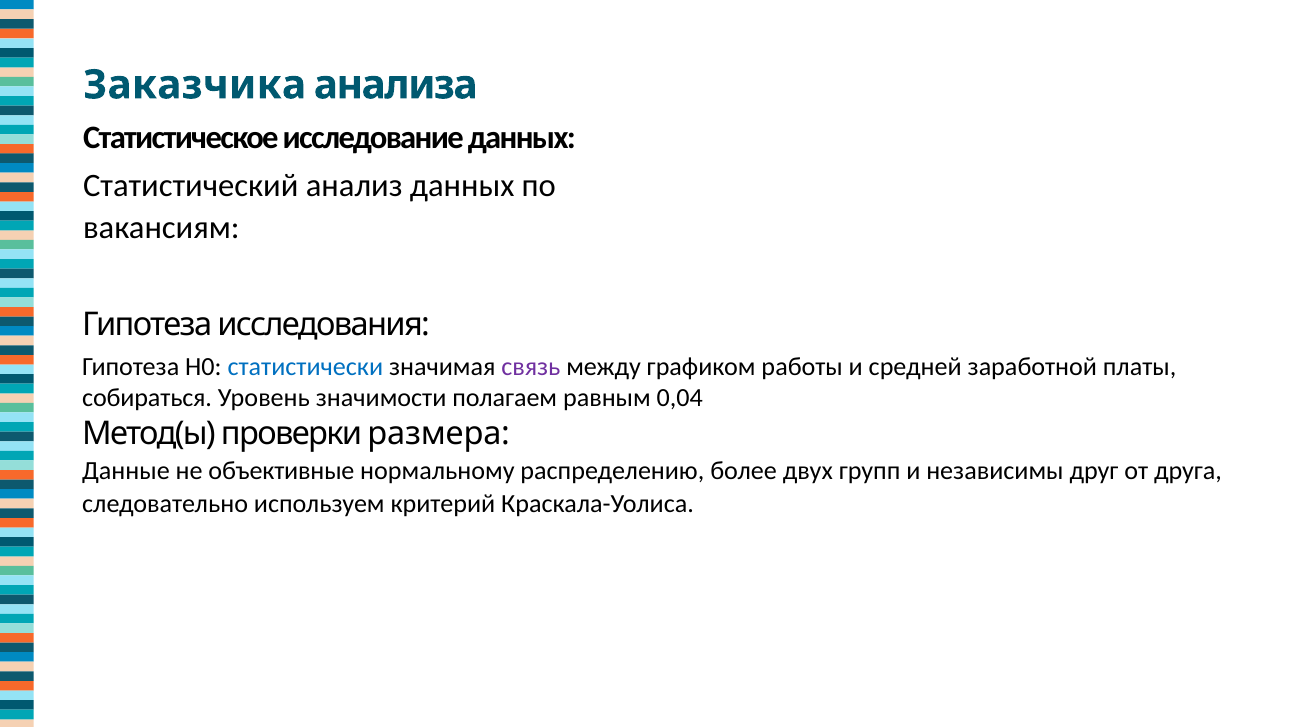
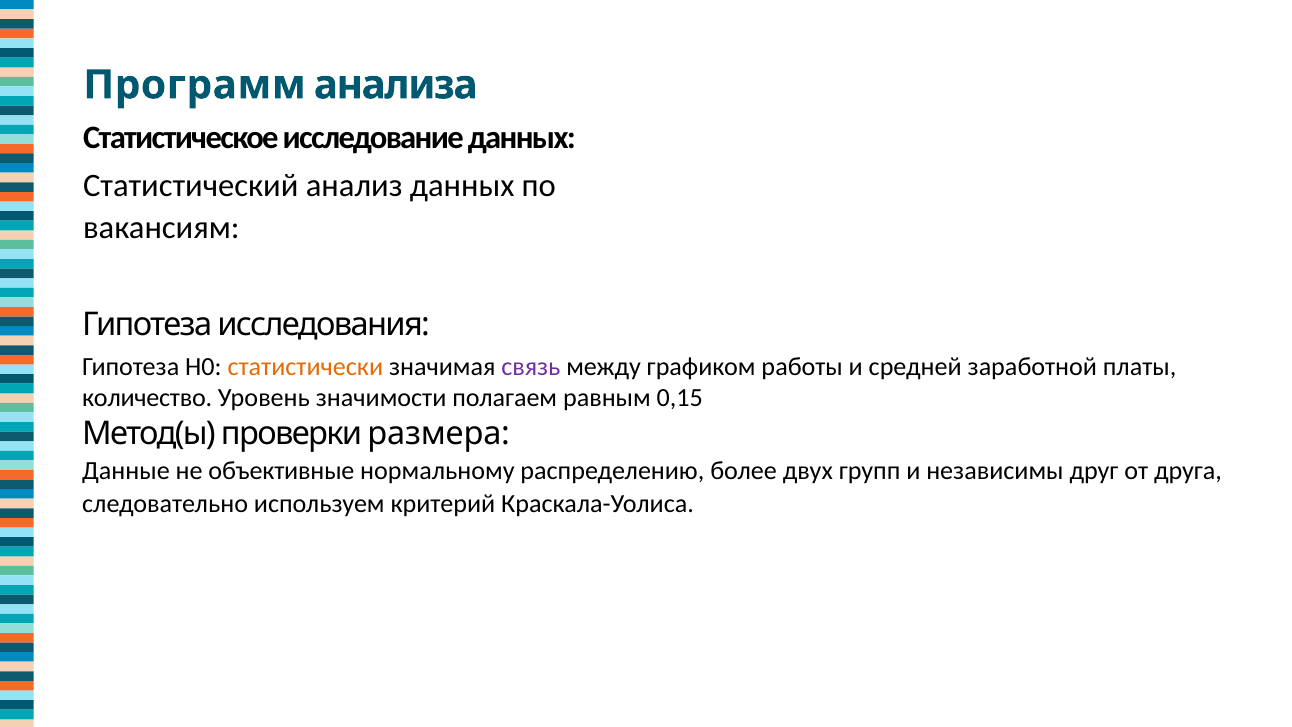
Заказчика: Заказчика -> Программ (195, 85)
статистически colour: blue -> orange (305, 366)
собираться: собираться -> количество (147, 398)
0,04: 0,04 -> 0,15 (680, 398)
